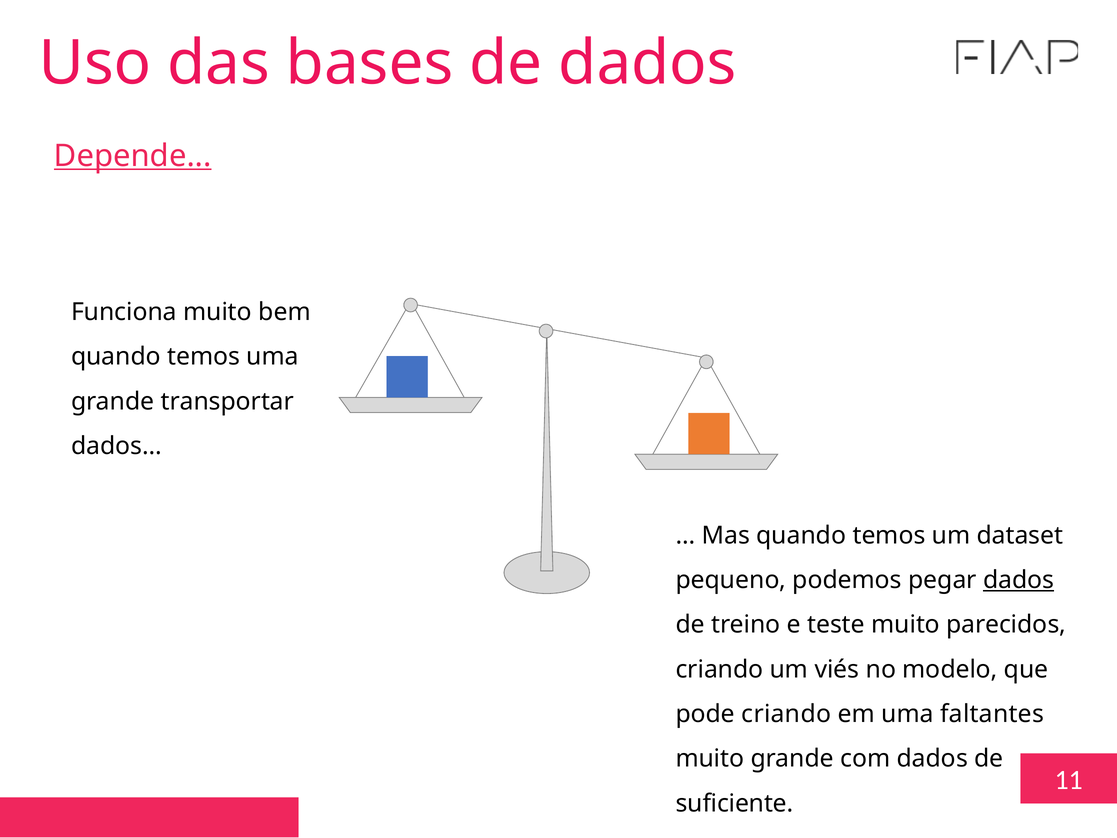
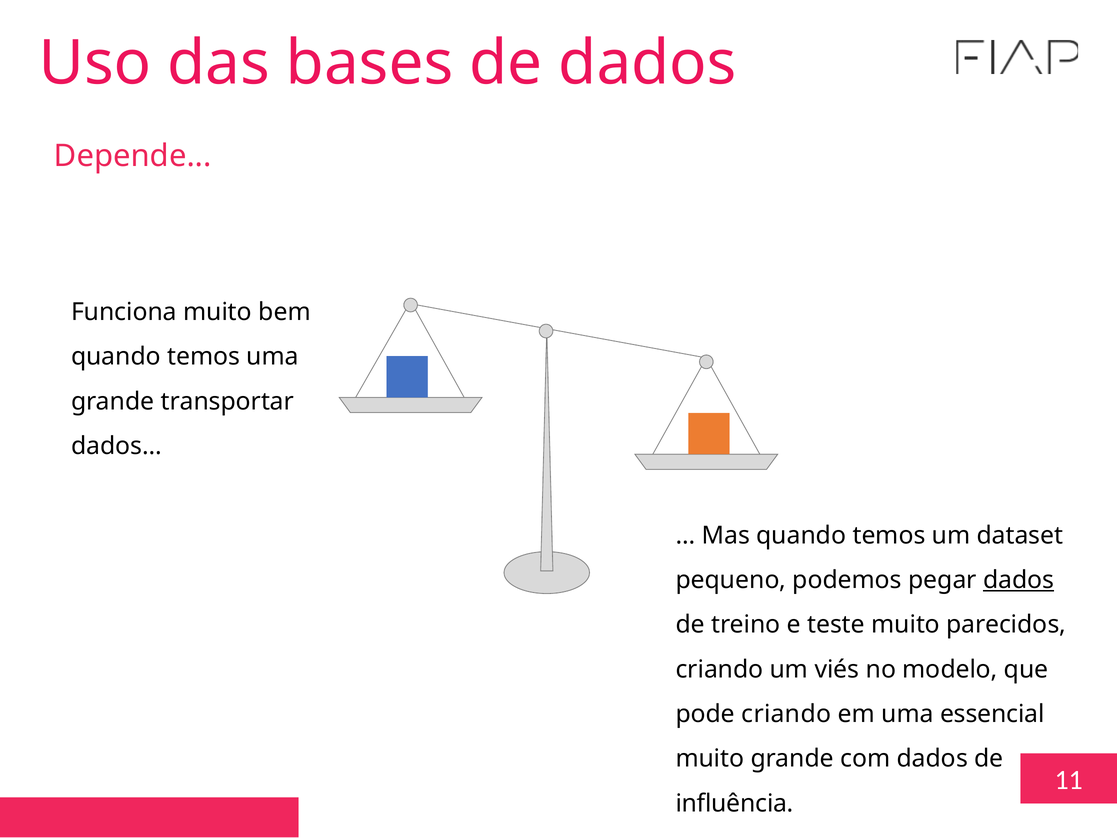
Depende underline: present -> none (133, 156)
faltantes: faltantes -> essencial (992, 714)
suficiente: suficiente -> influência (735, 803)
